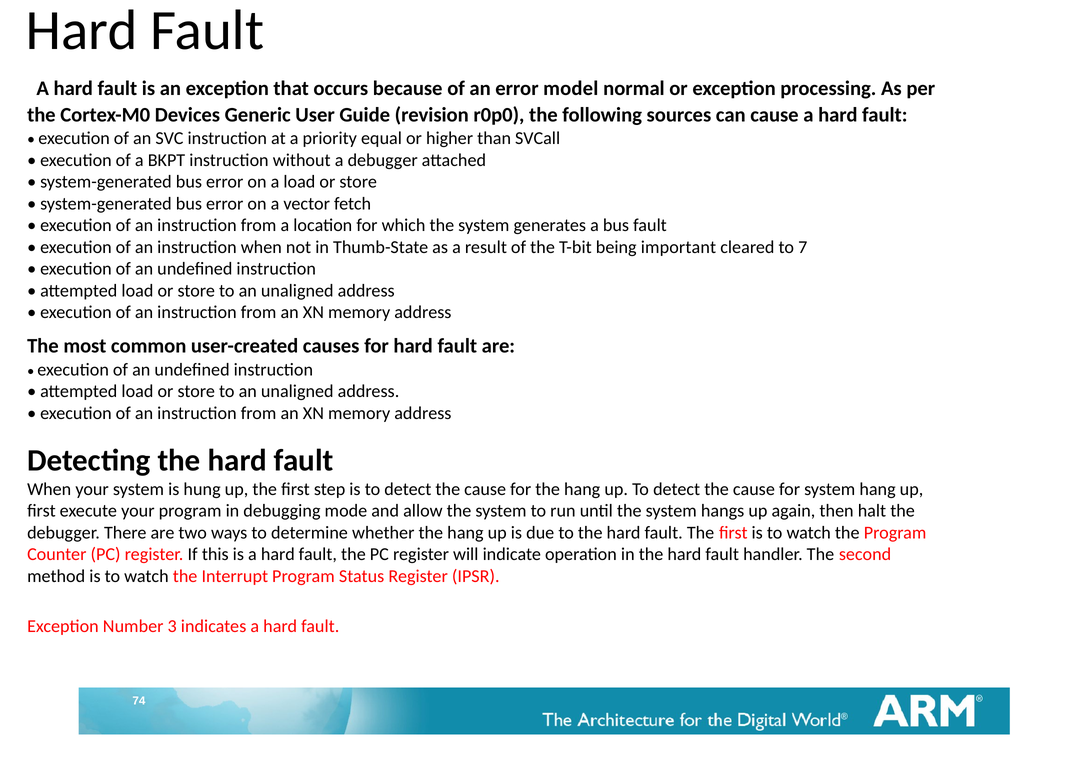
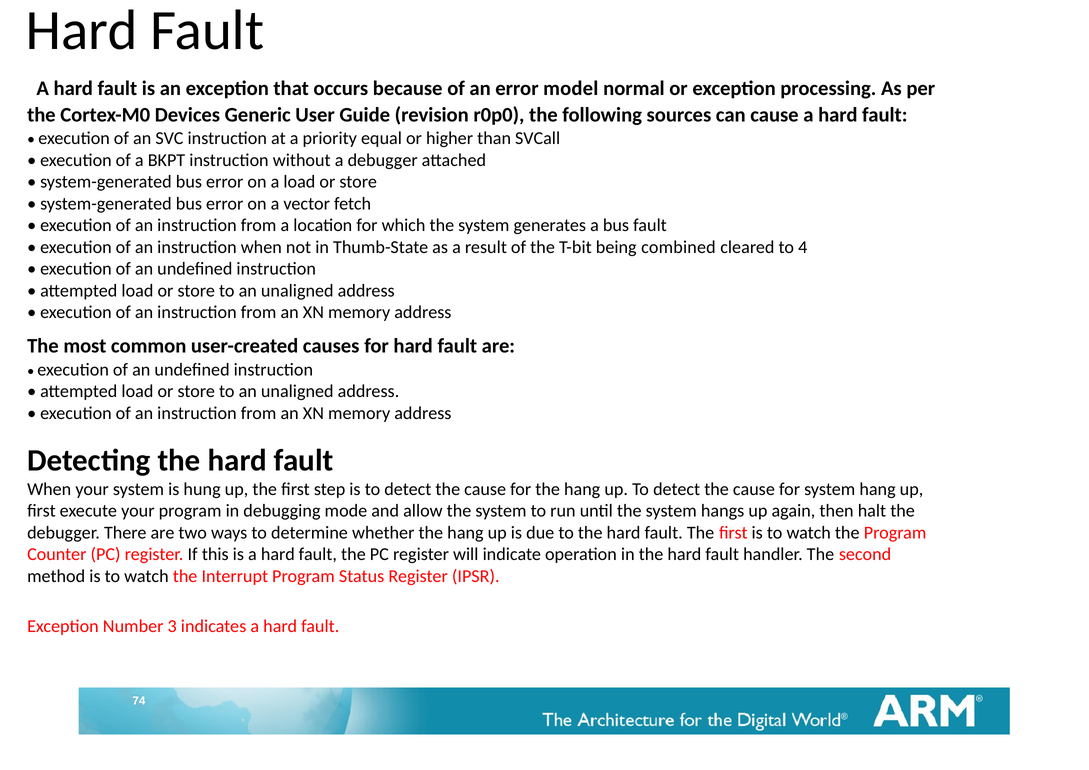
important: important -> combined (678, 247)
7: 7 -> 4 (803, 247)
